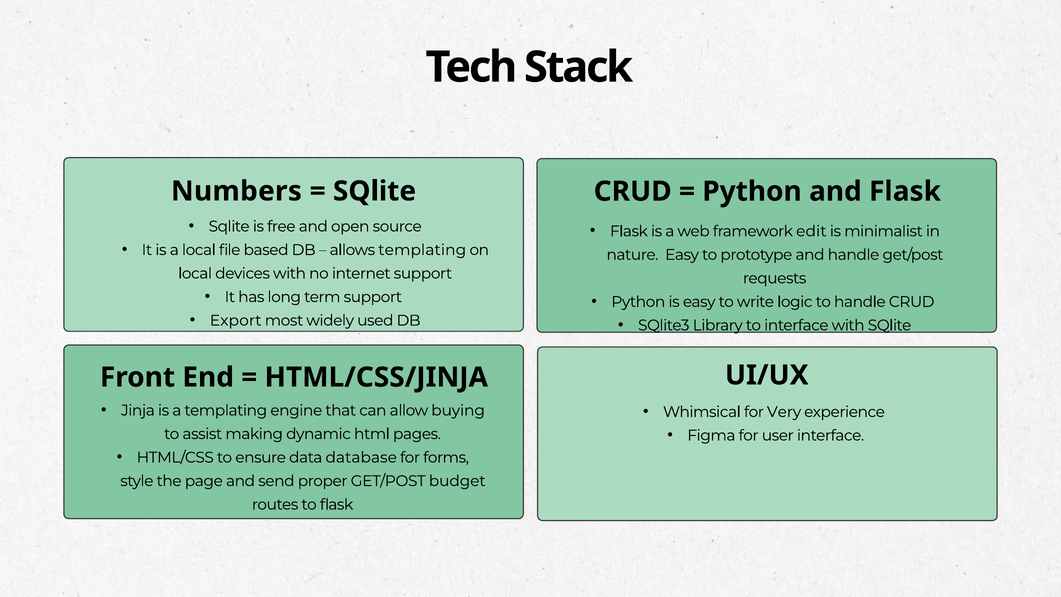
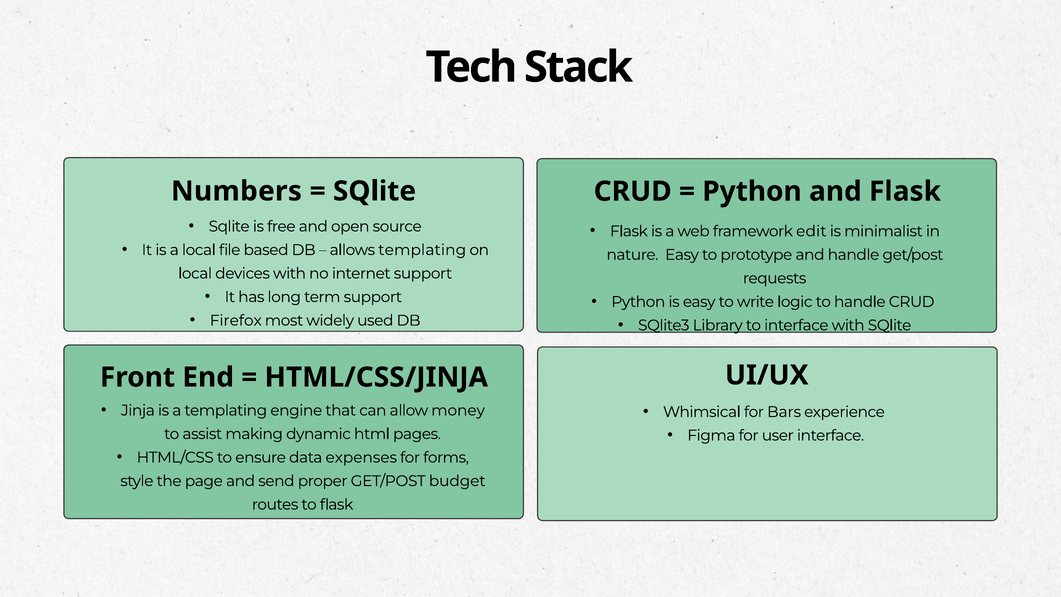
Export: Export -> Firefox (236, 320)
buying: buying -> money (458, 410)
Very: Very -> Bars (784, 412)
database: database -> expenses (361, 457)
